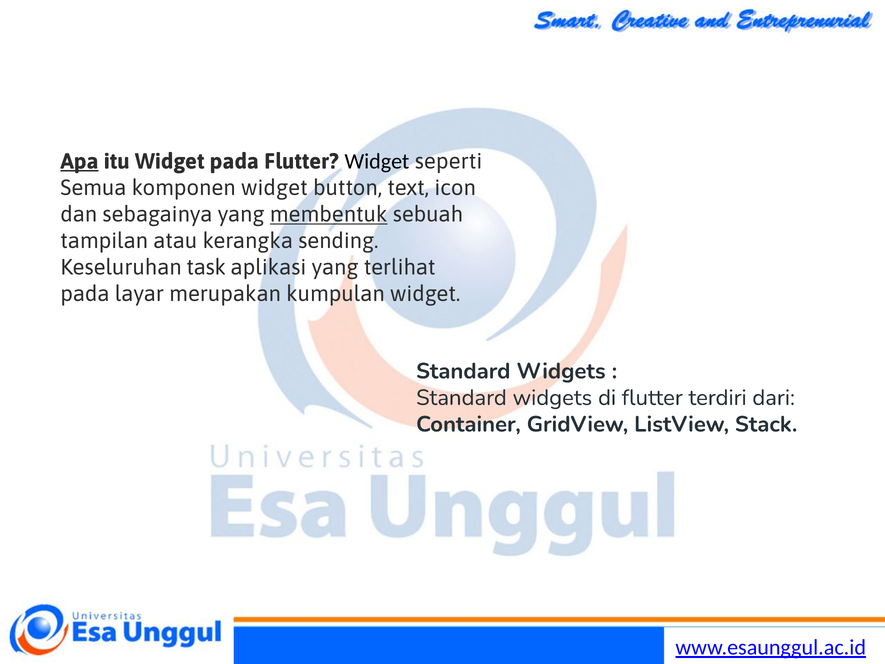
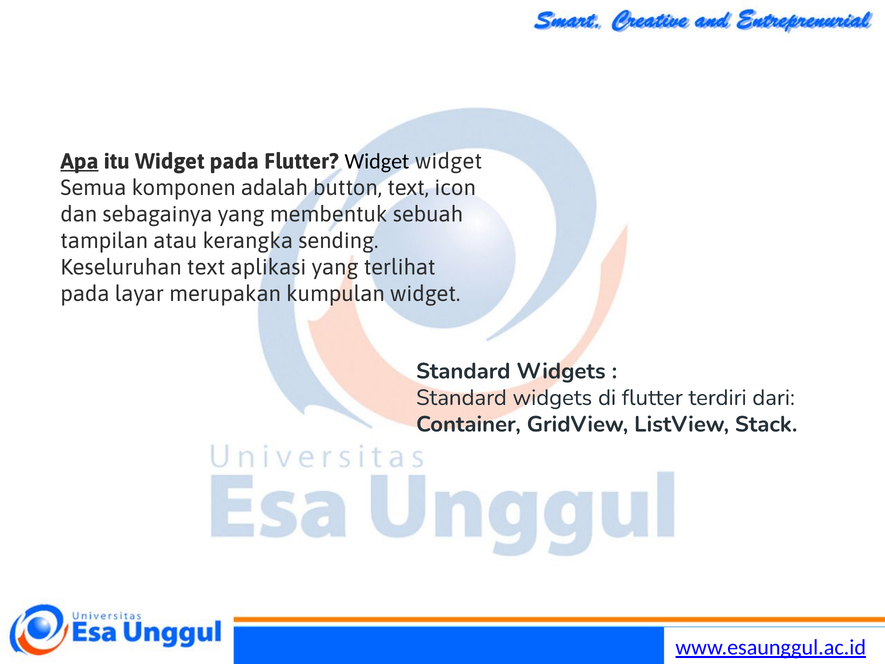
Widget seperti: seperti -> widget (448, 161)
komponen widget: widget -> adalah (274, 188)
membentuk underline: present -> none (329, 214)
Keseluruhan task: task -> text (206, 268)
